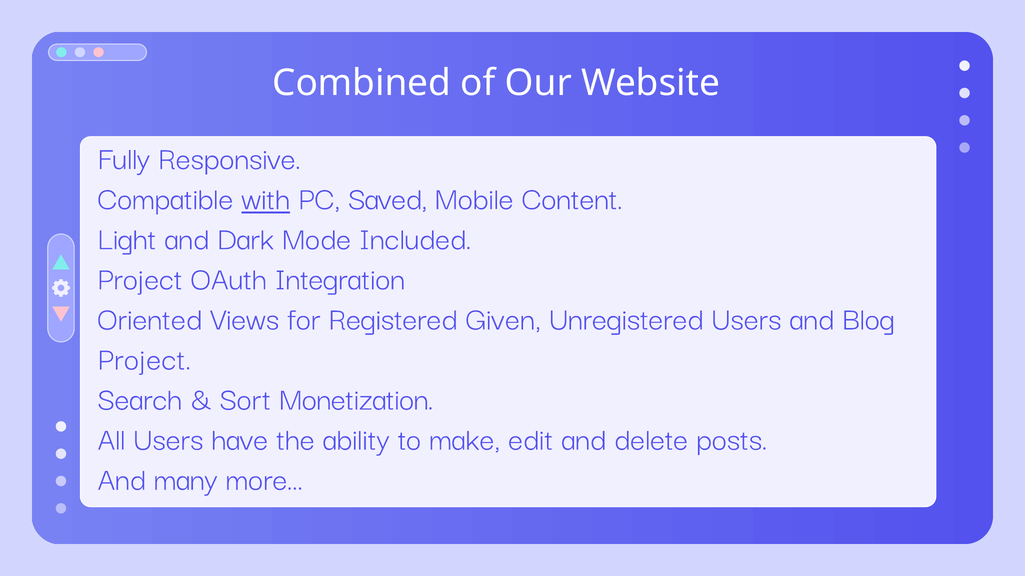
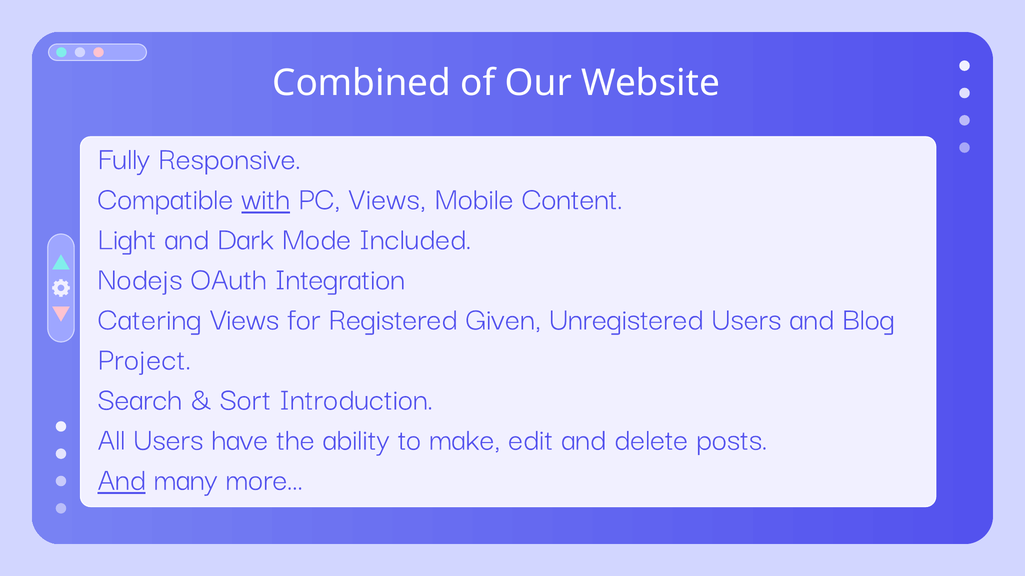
PC Saved: Saved -> Views (387, 198)
Project: Project -> Nodejs (140, 279)
Oriented: Oriented -> Catering (150, 319)
Monetization: Monetization -> Introduction (356, 399)
And underline: none -> present (122, 479)
